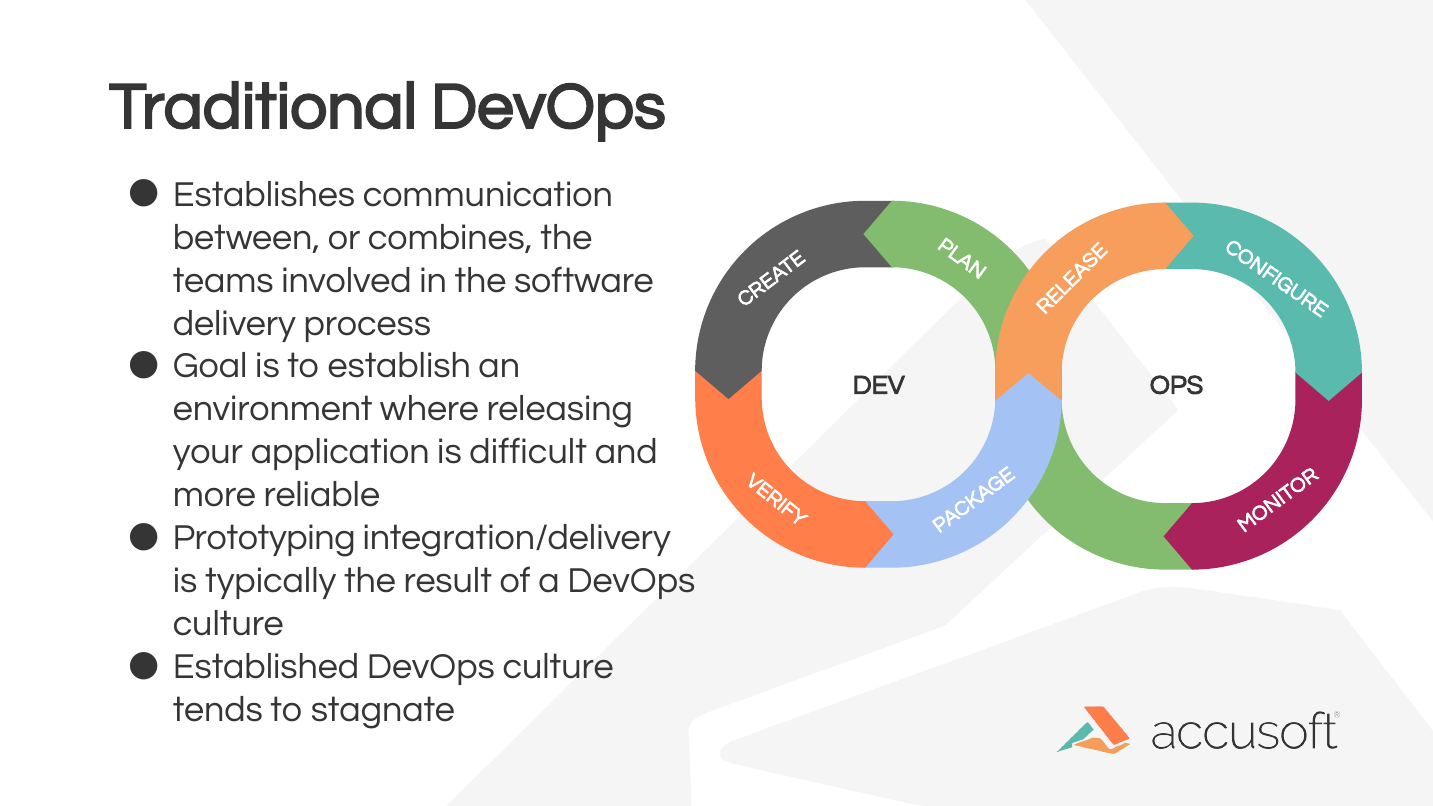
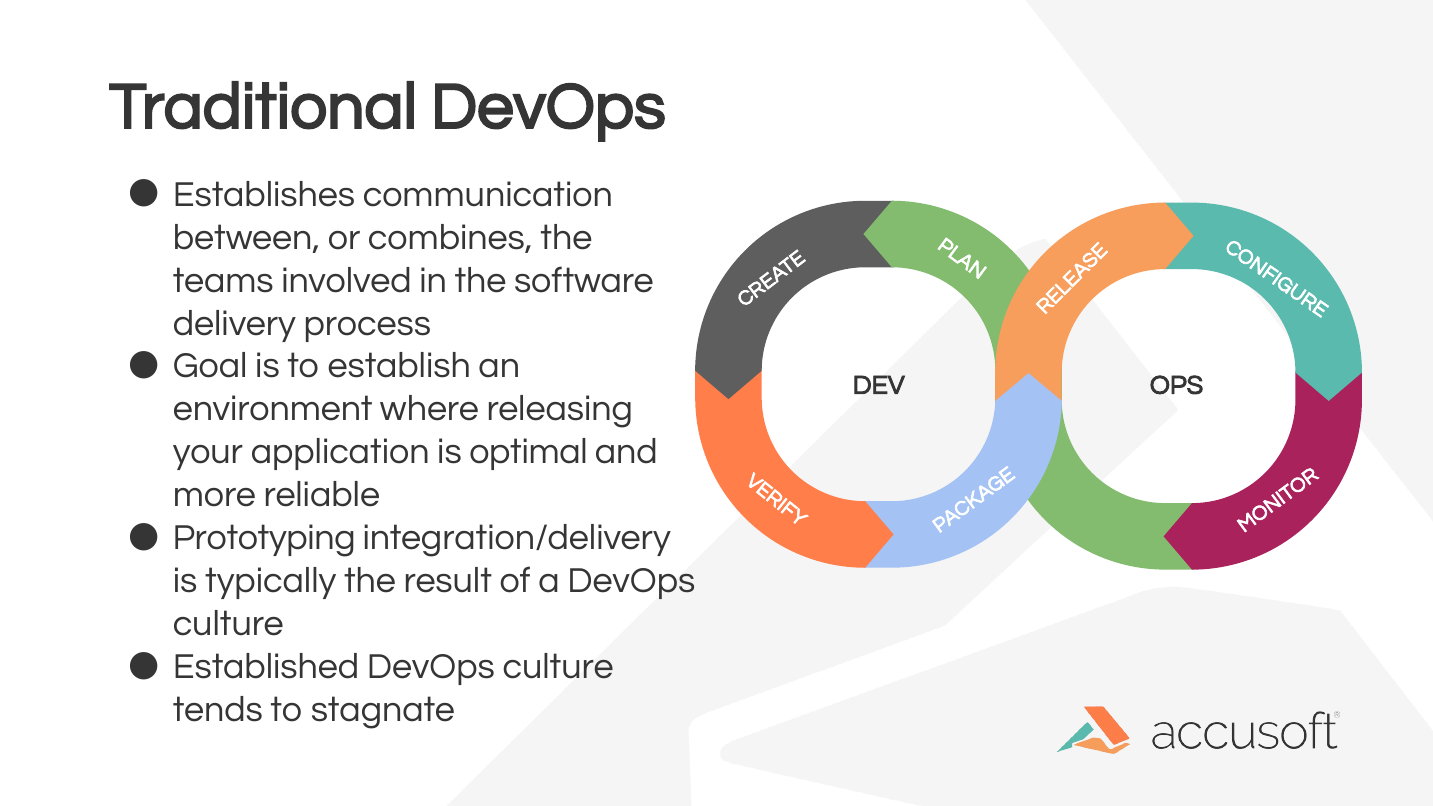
difficult: difficult -> optimal (528, 452)
